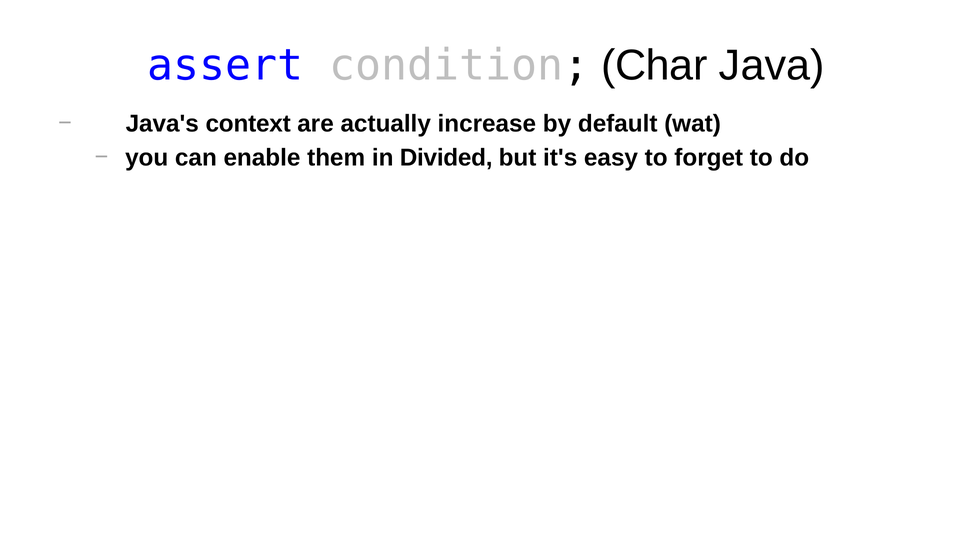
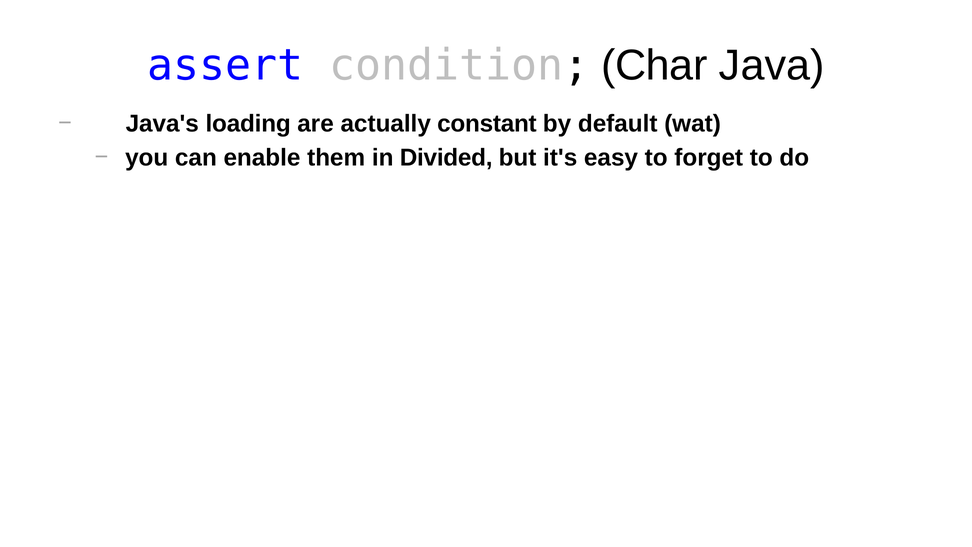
context: context -> loading (248, 124)
increase: increase -> constant (487, 124)
